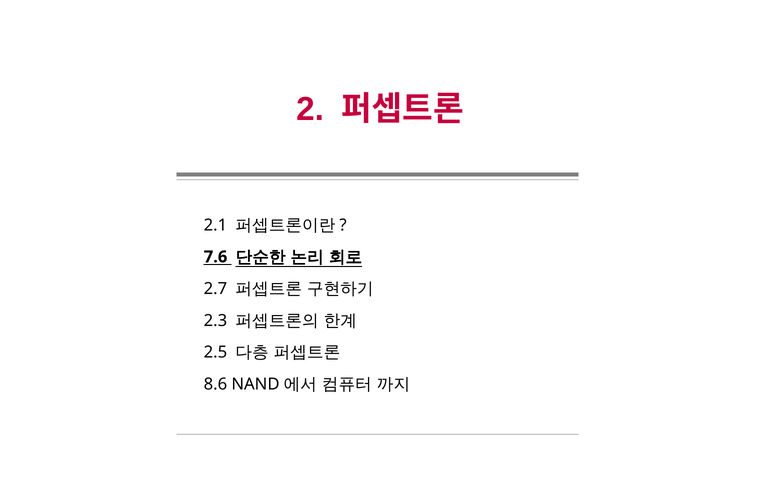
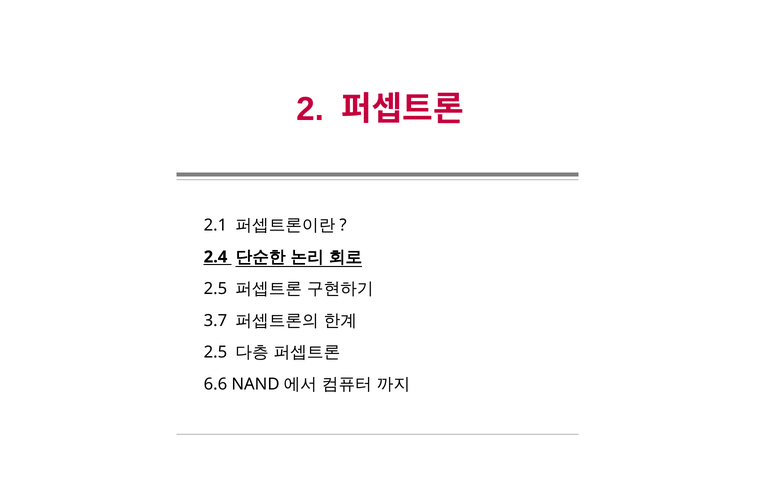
7.6: 7.6 -> 2.4 (216, 257)
2.7: 2.7 -> 2.5 (215, 289)
2.3: 2.3 -> 3.7 (215, 321)
8.6: 8.6 -> 6.6 (215, 384)
